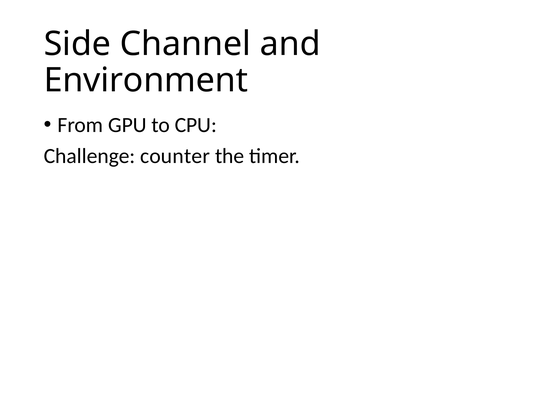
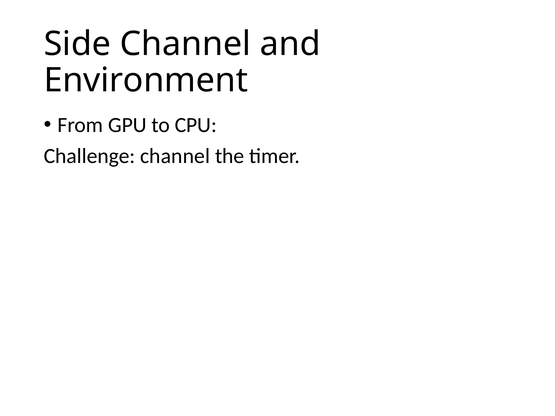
Challenge counter: counter -> channel (175, 156)
